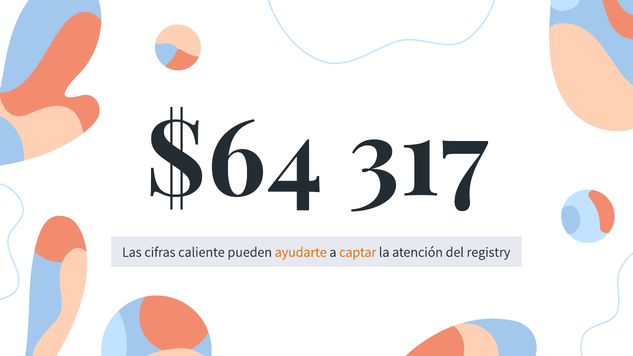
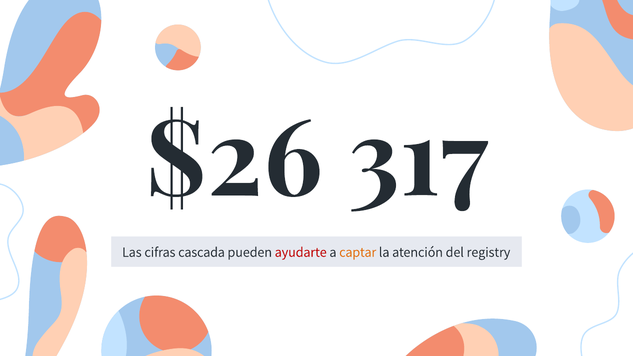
$64: $64 -> $26 (234, 161)
caliente: caliente -> cascada (202, 252)
ayudarte colour: orange -> red (301, 252)
